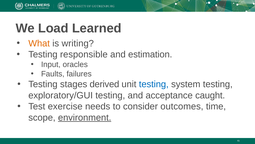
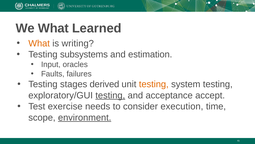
We Load: Load -> What (53, 28)
responsible: responsible -> subsystems (84, 54)
testing colour: blue -> orange (154, 84)
testing underline: none -> present (110, 95)
caught: caught -> accept (210, 95)
outcomes: outcomes -> execution (182, 106)
